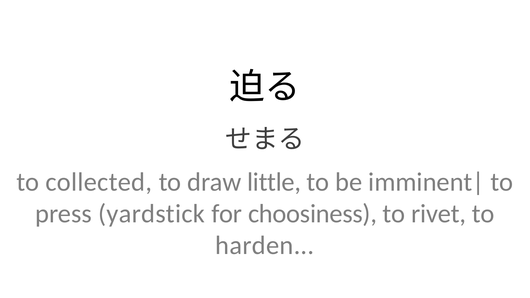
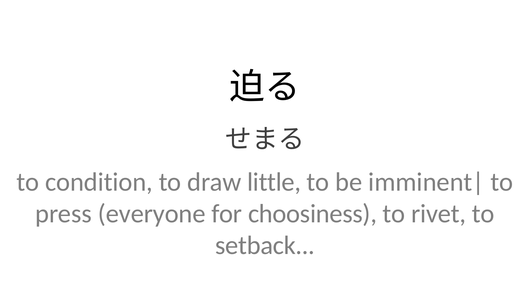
collected: collected -> condition (99, 182)
yardstick: yardstick -> everyone (152, 214)
harden: harden -> setback (265, 246)
